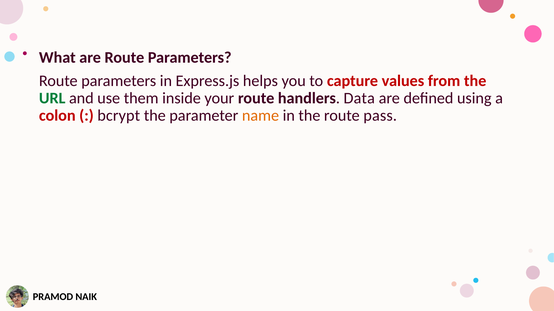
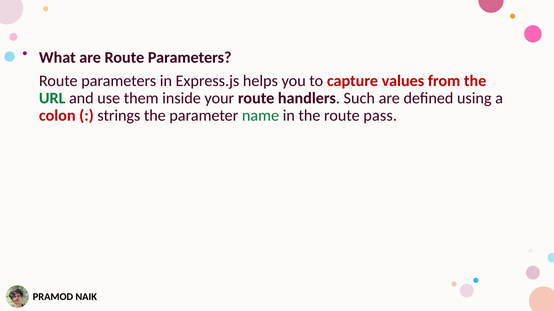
Data: Data -> Such (359, 98)
bcrypt: bcrypt -> strings (119, 116)
name colour: orange -> green (260, 116)
